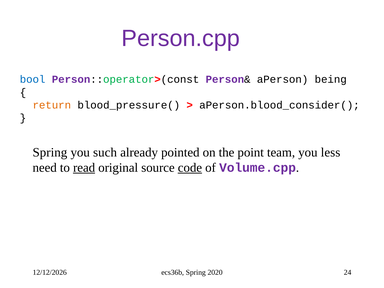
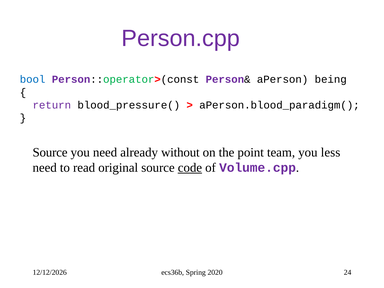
return colour: orange -> purple (52, 105)
aPerson.blood_consider(: aPerson.blood_consider( -> aPerson.blood_paradigm( (279, 105)
Spring: Spring -> Source (50, 152)
you such: such -> need (105, 152)
pointed: pointed -> without (180, 152)
read underline: present -> none (84, 168)
